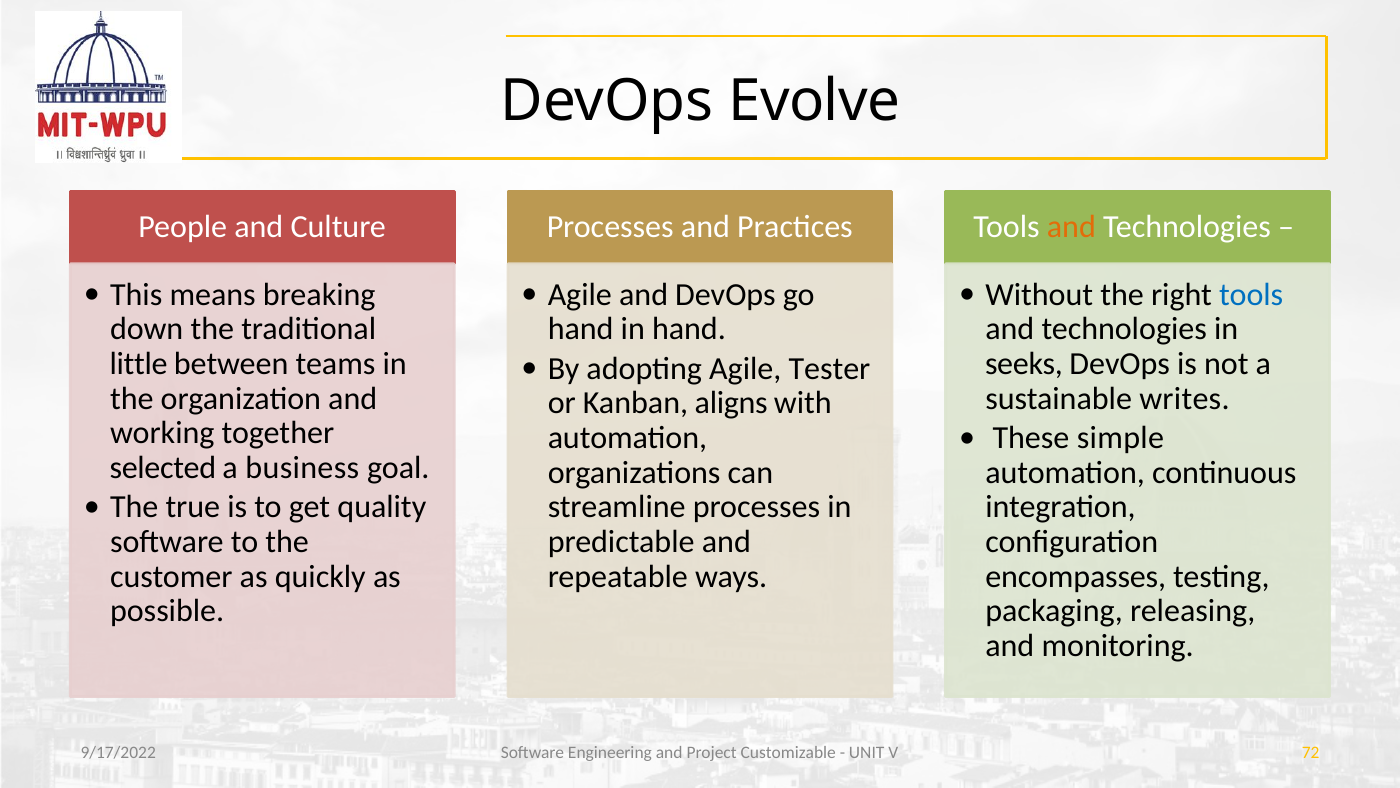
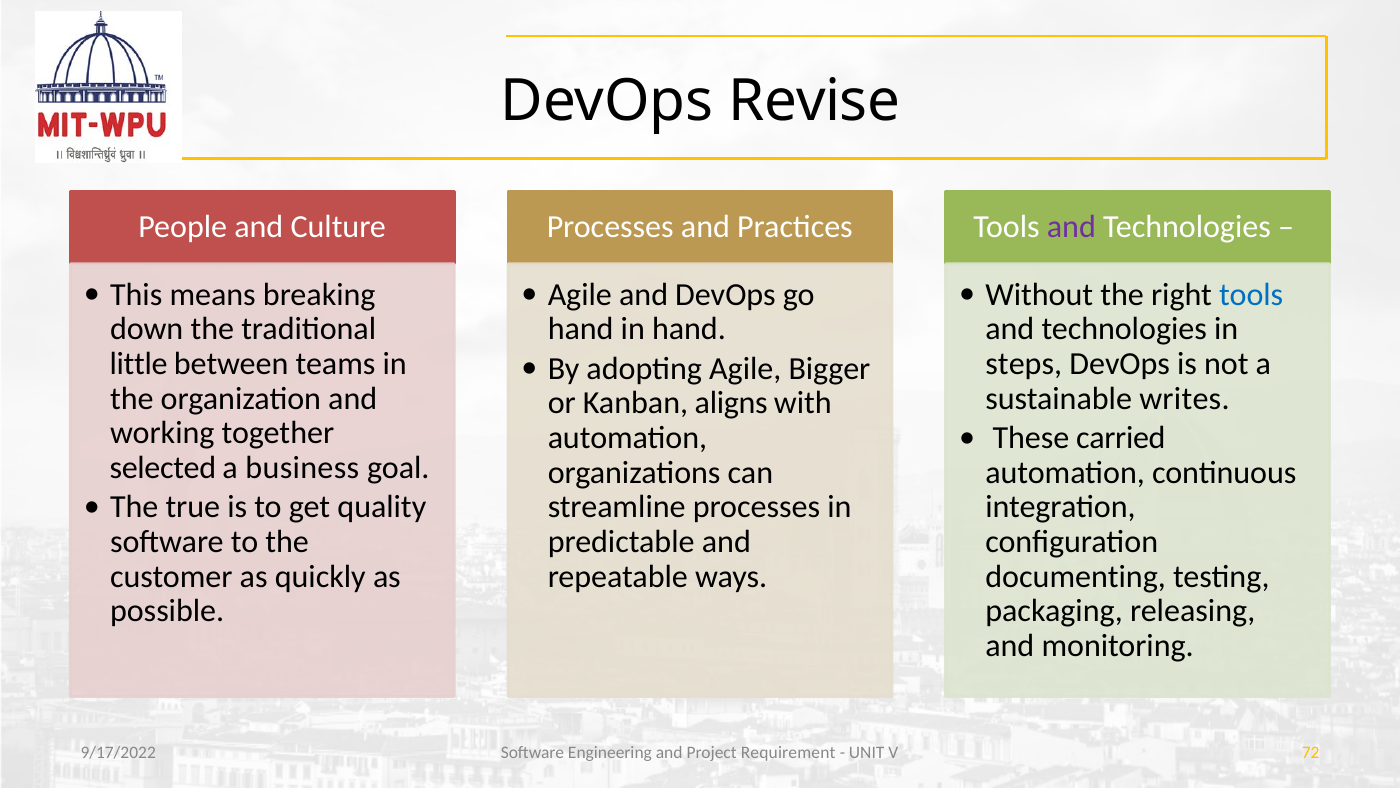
Evolve: Evolve -> Revise (814, 101)
and colour: orange -> purple (1071, 227)
seeks: seeks -> steps (1024, 364)
Tester: Tester -> Bigger (829, 369)
simple: simple -> carried (1121, 438)
encompasses: encompasses -> documenting (1076, 576)
Customizable: Customizable -> Requirement (788, 752)
